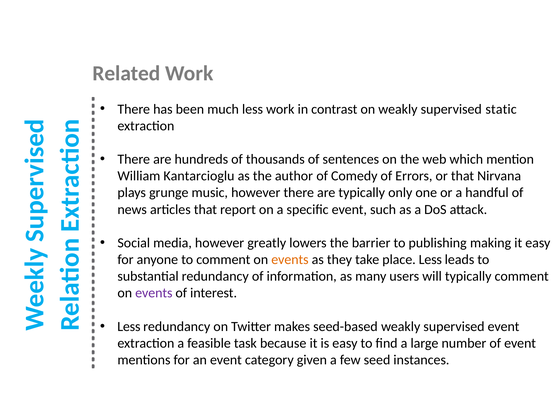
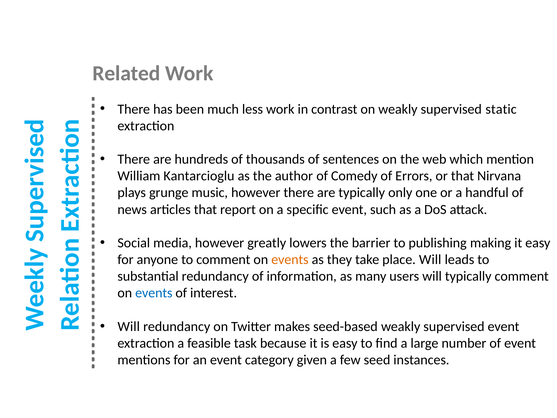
place Less: Less -> Will (430, 259)
events colour: purple -> blue (154, 293)
Less: Less -> Will (129, 326)
